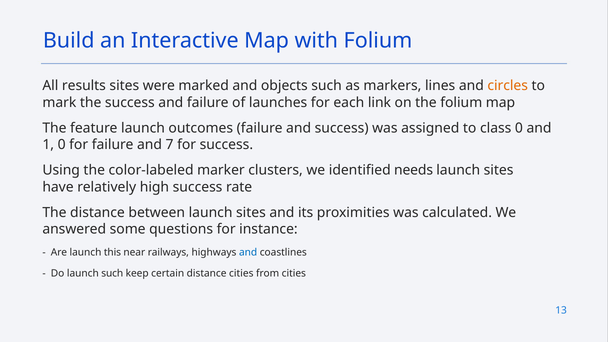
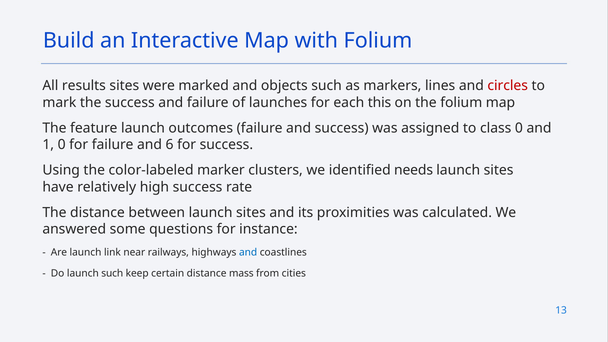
circles colour: orange -> red (508, 86)
link: link -> this (380, 103)
7: 7 -> 6 (170, 145)
this: this -> link (112, 252)
distance cities: cities -> mass (241, 273)
